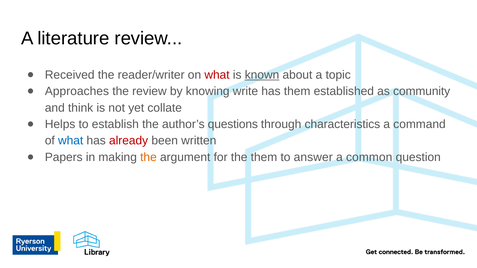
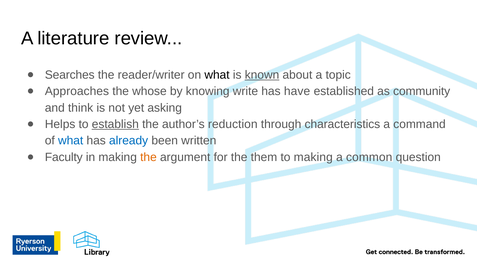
Received: Received -> Searches (70, 75)
what colour: red -> black (217, 75)
the review: review -> whose (149, 91)
has them: them -> have (297, 91)
collate: collate -> asking (165, 108)
establish underline: none -> present (115, 124)
questions: questions -> reduction (233, 124)
already colour: red -> blue (129, 141)
Papers: Papers -> Faculty (64, 157)
to answer: answer -> making (313, 157)
